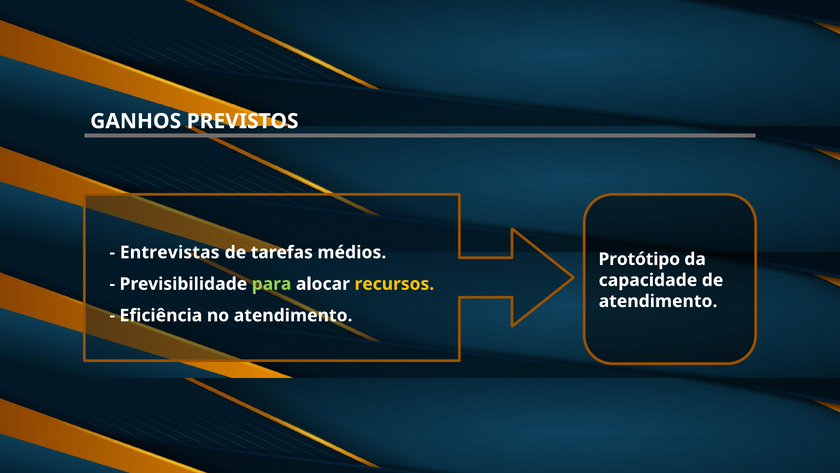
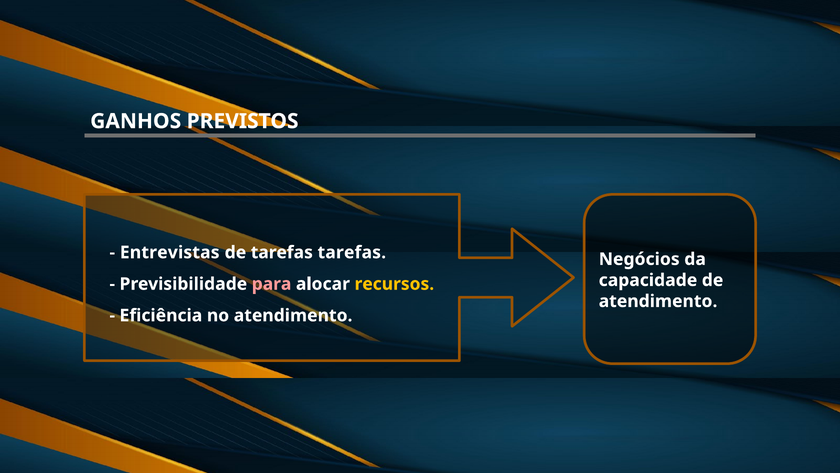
tarefas médios: médios -> tarefas (352, 252)
Protótipo: Protótipo -> Negócios (639, 259)
para colour: light green -> pink (272, 284)
